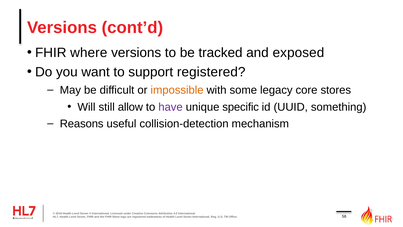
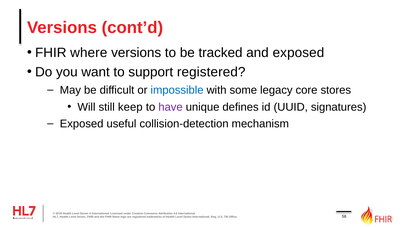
impossible colour: orange -> blue (177, 90)
allow: allow -> keep (130, 107)
specific: specific -> defines (241, 107)
something: something -> signatures (339, 107)
Reasons: Reasons -> Exposed (82, 124)
